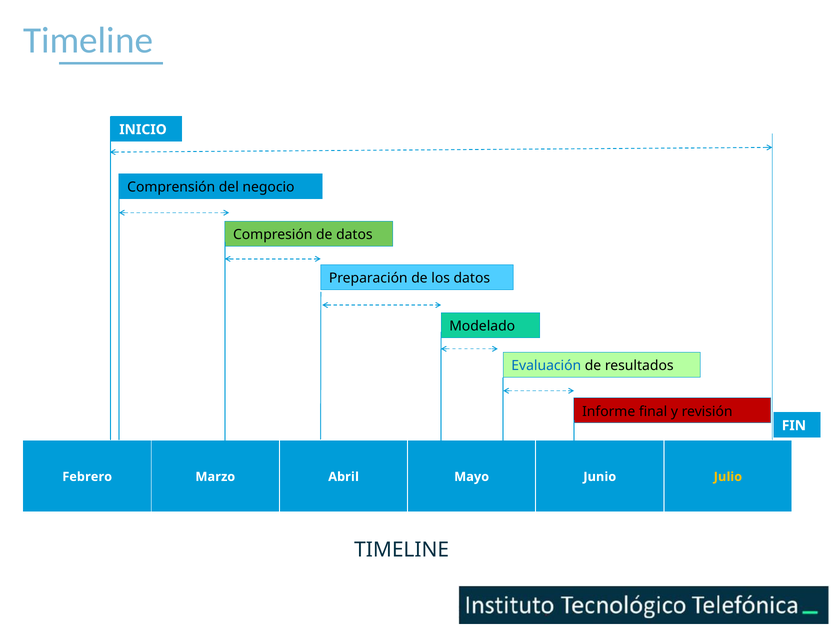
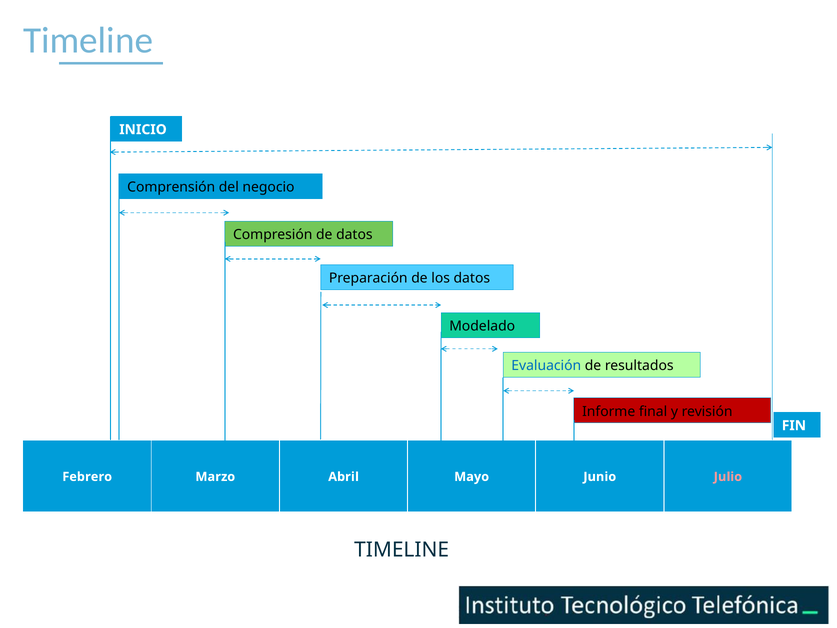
Julio colour: yellow -> pink (728, 477)
